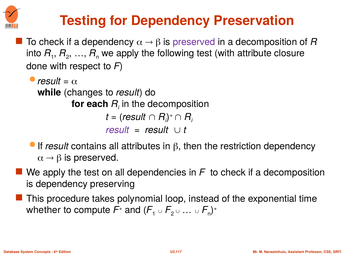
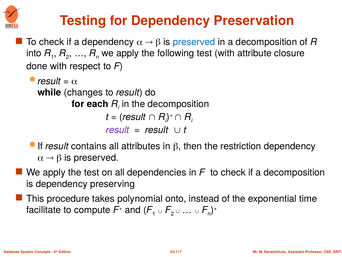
preserved colour: purple -> blue (194, 42)
loop: loop -> onto (176, 198)
whether: whether -> facilitate (44, 210)
